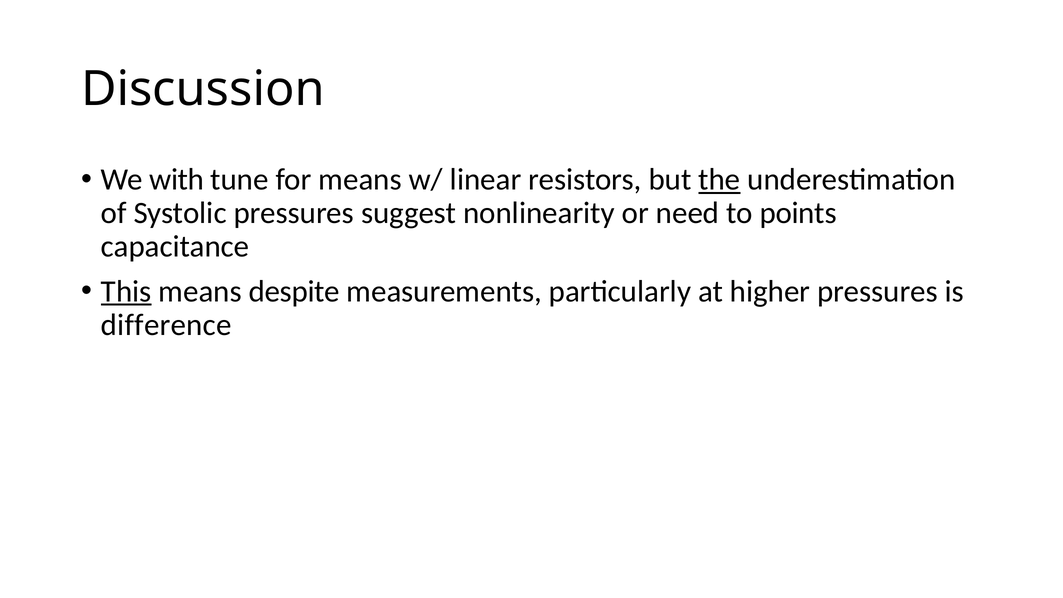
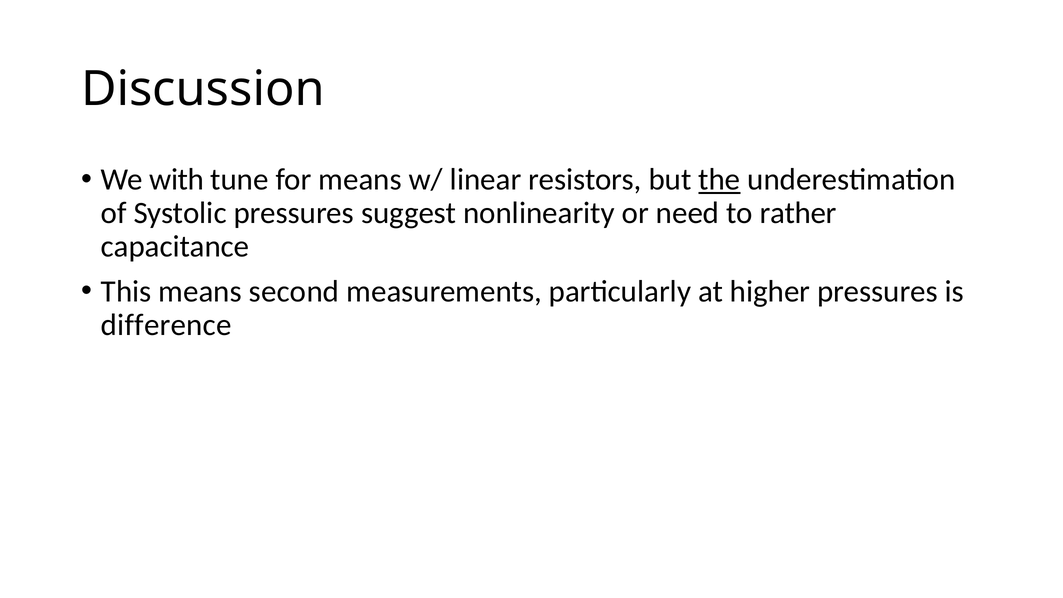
points: points -> rather (798, 213)
This underline: present -> none (126, 291)
despite: despite -> second (294, 291)
